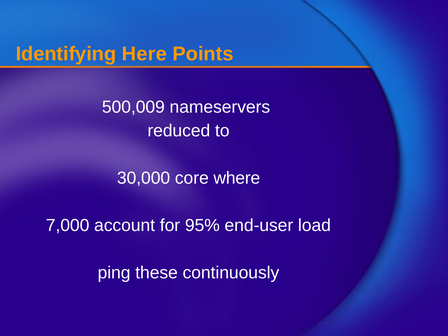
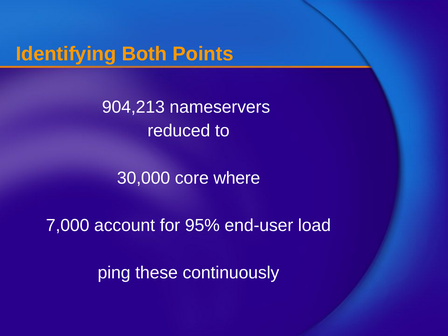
Here: Here -> Both (144, 54)
500,009: 500,009 -> 904,213 (133, 107)
